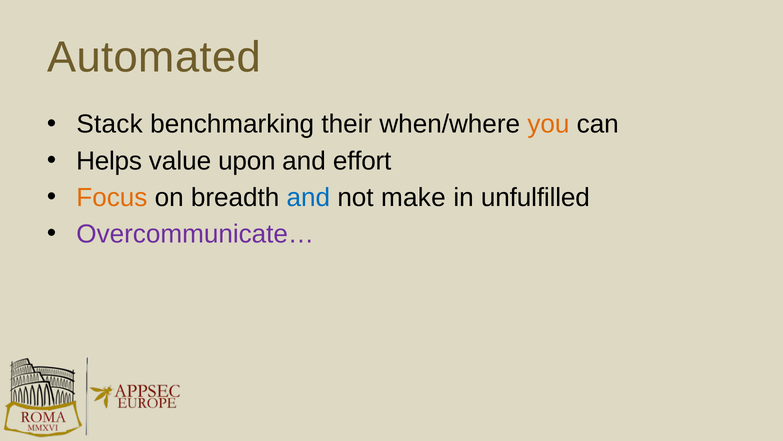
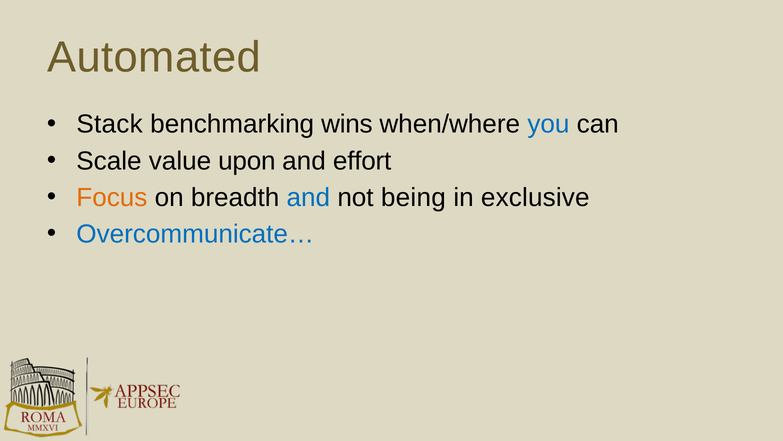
their: their -> wins (347, 124)
you colour: orange -> blue (548, 124)
Helps: Helps -> Scale (109, 161)
make: make -> being (413, 197)
unfulfilled: unfulfilled -> exclusive (535, 197)
Overcommunicate… colour: purple -> blue (195, 234)
